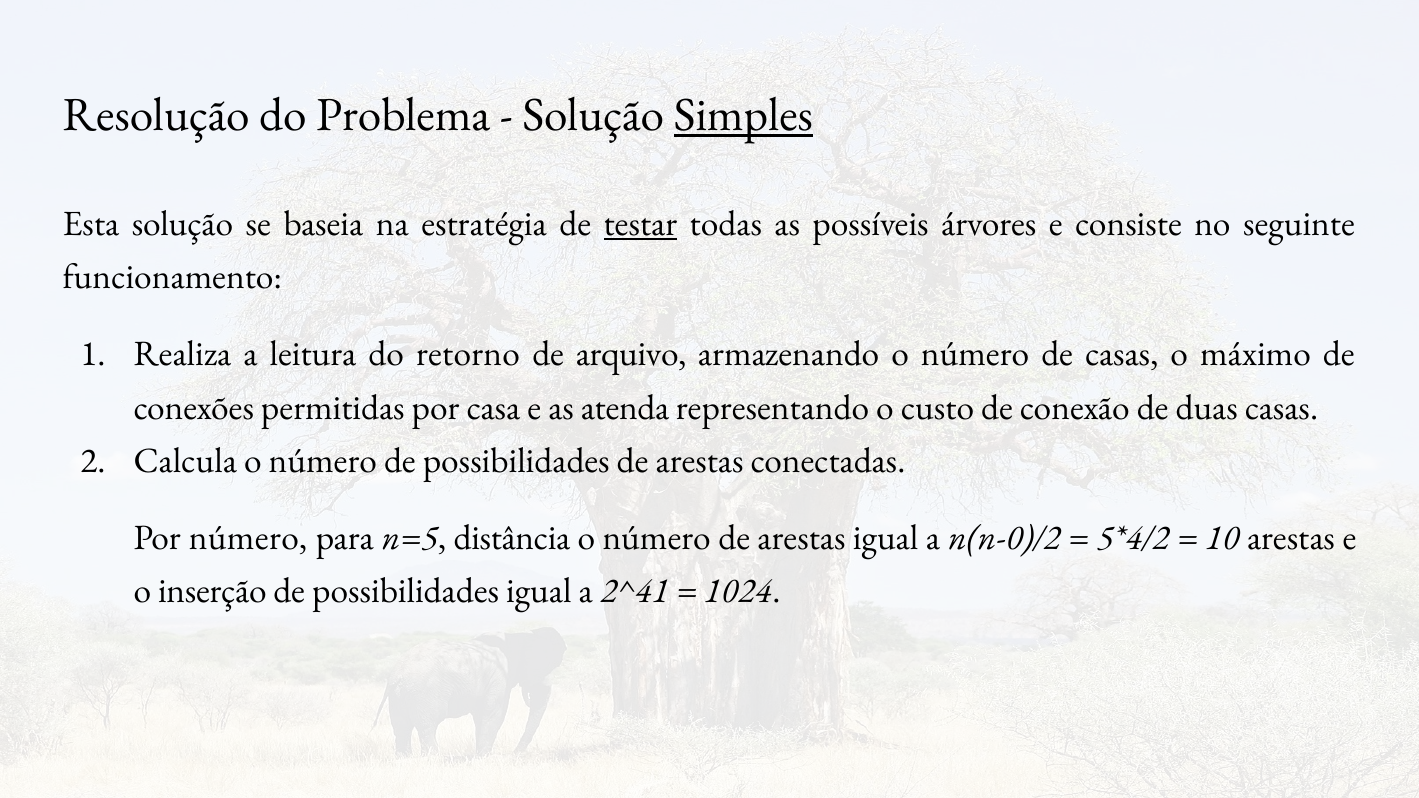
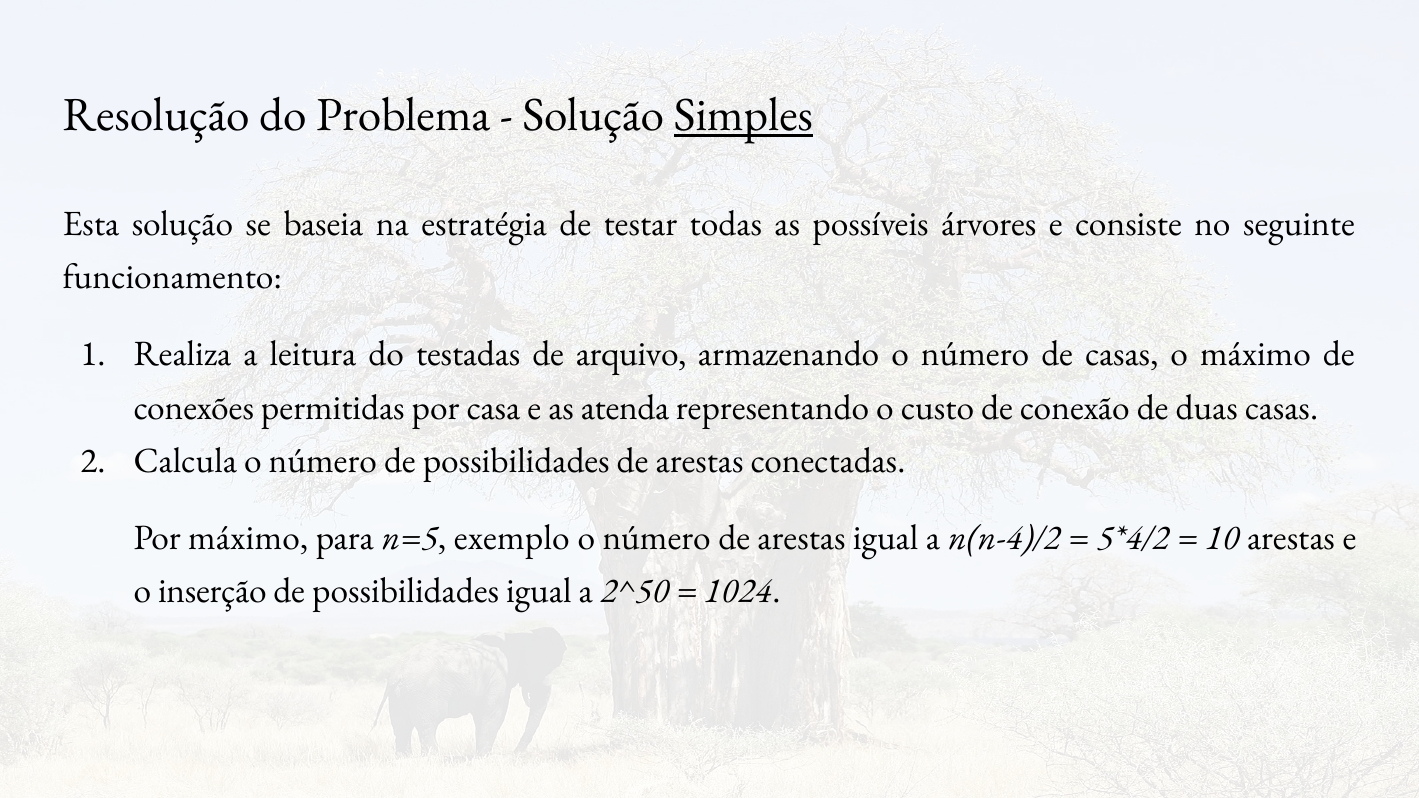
testar underline: present -> none (640, 224)
retorno: retorno -> testadas (468, 354)
Por número: número -> máximo (248, 538)
distância: distância -> exemplo (512, 538)
n(n-0)/2: n(n-0)/2 -> n(n-4)/2 (1004, 538)
2^41: 2^41 -> 2^50 (635, 591)
